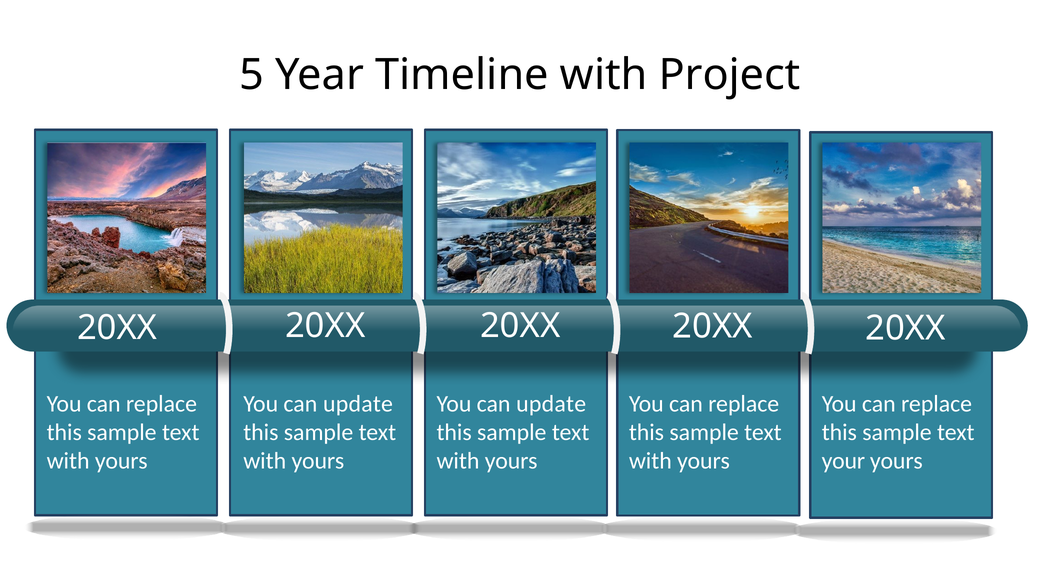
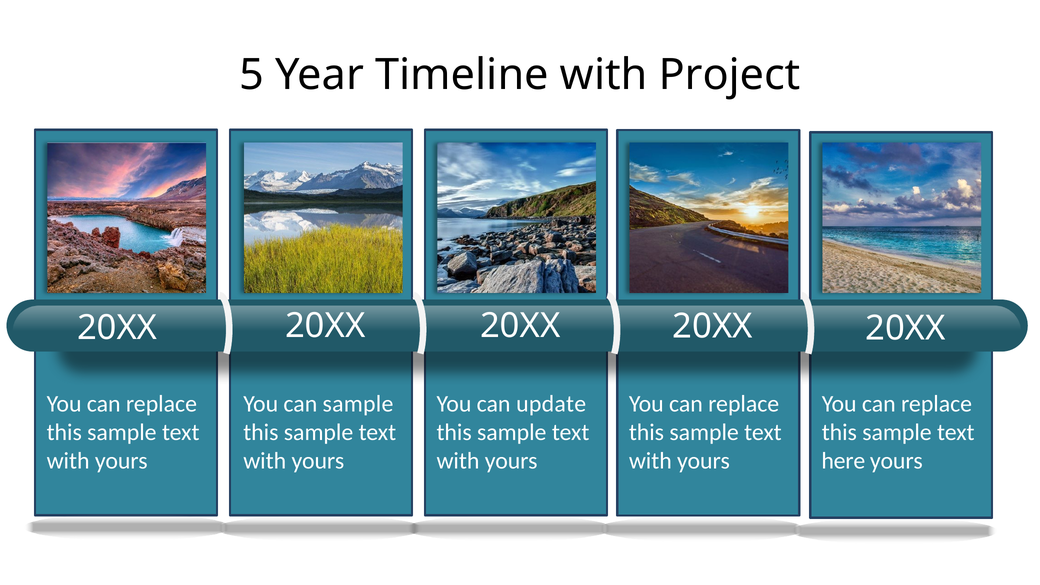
update: update -> sample (358, 404)
your: your -> here (843, 461)
